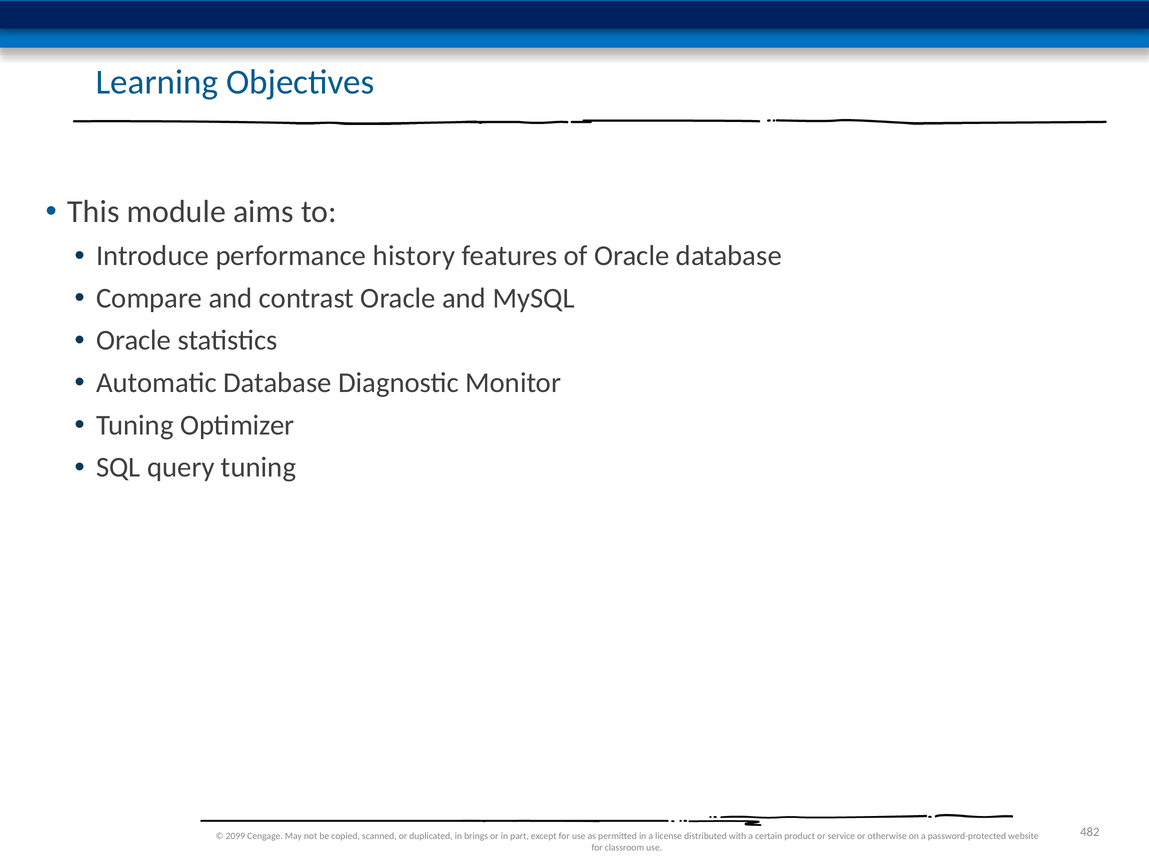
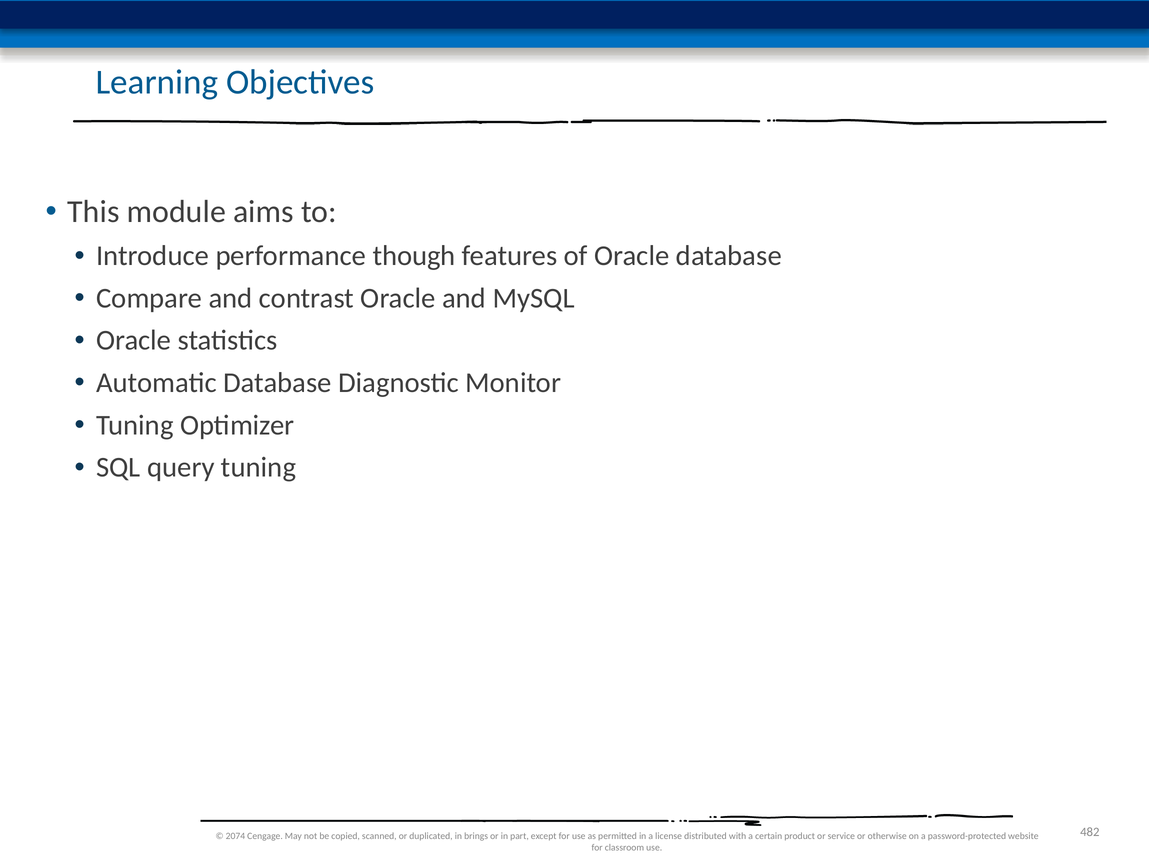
history: history -> though (414, 256)
2099: 2099 -> 2074 (235, 837)
